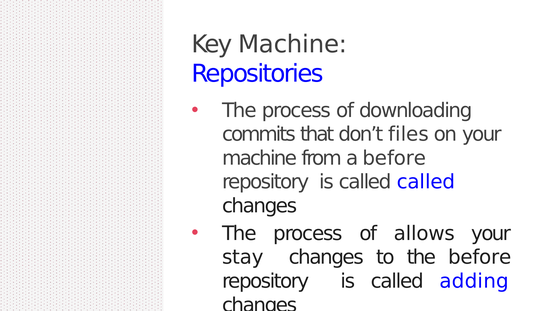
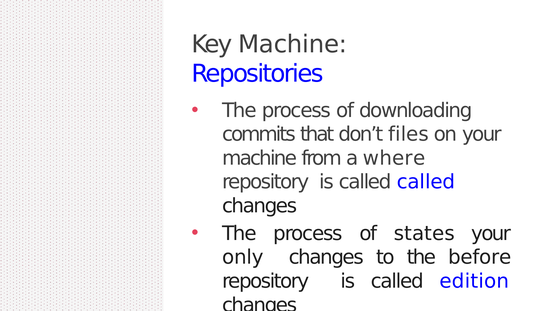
a before: before -> where (394, 158)
allows: allows -> states (424, 233)
stay: stay -> only (243, 257)
adding: adding -> edition (474, 281)
